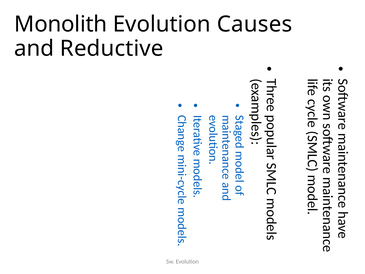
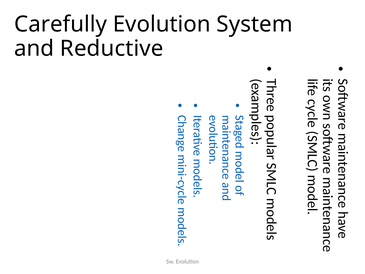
Monolith: Monolith -> Carefully (61, 24)
Causes: Causes -> System (255, 24)
